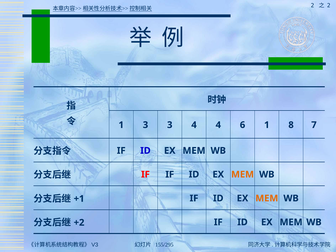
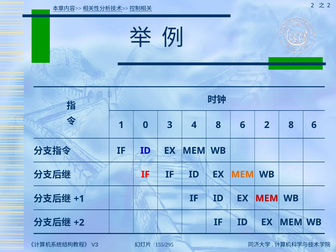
1 3: 3 -> 0 (145, 125)
4 4: 4 -> 8 (218, 125)
6 1: 1 -> 2 (267, 125)
7: 7 -> 6 (314, 125)
MEM colour: orange -> red (267, 198)
